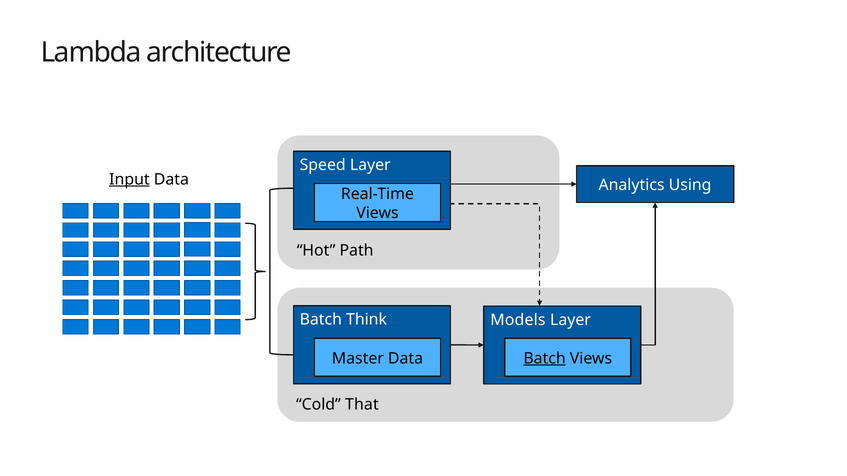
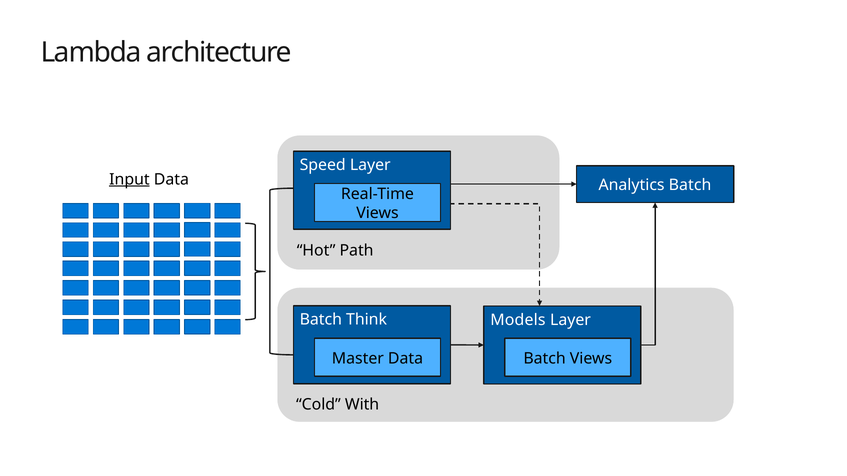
Analytics Using: Using -> Batch (690, 185)
Batch underline: present -> none (545, 359)
That: That -> With (362, 405)
